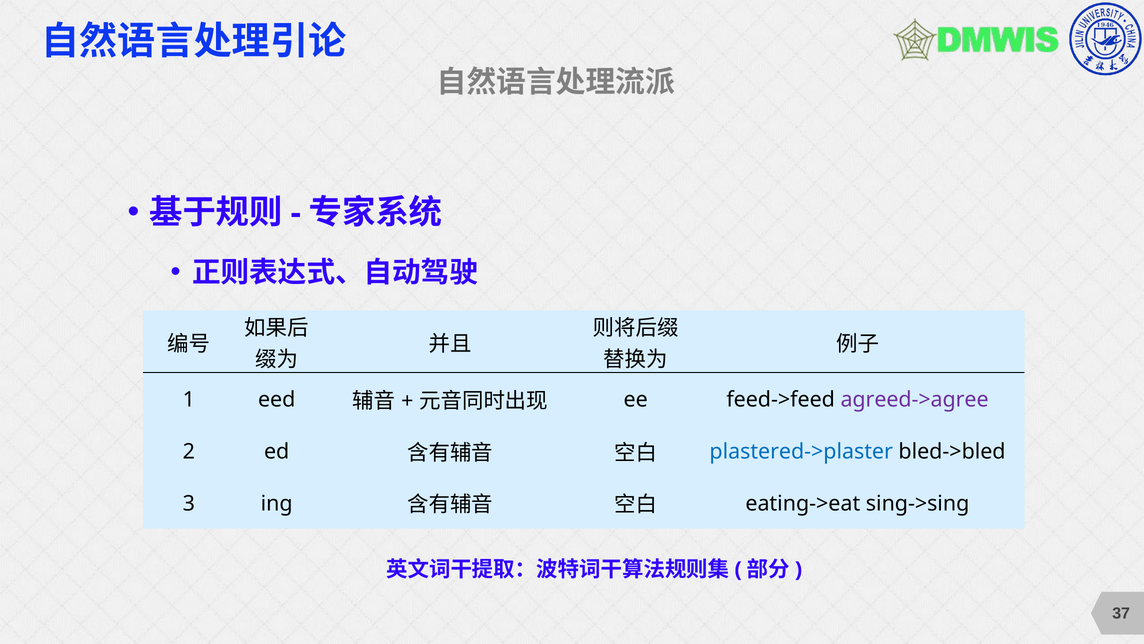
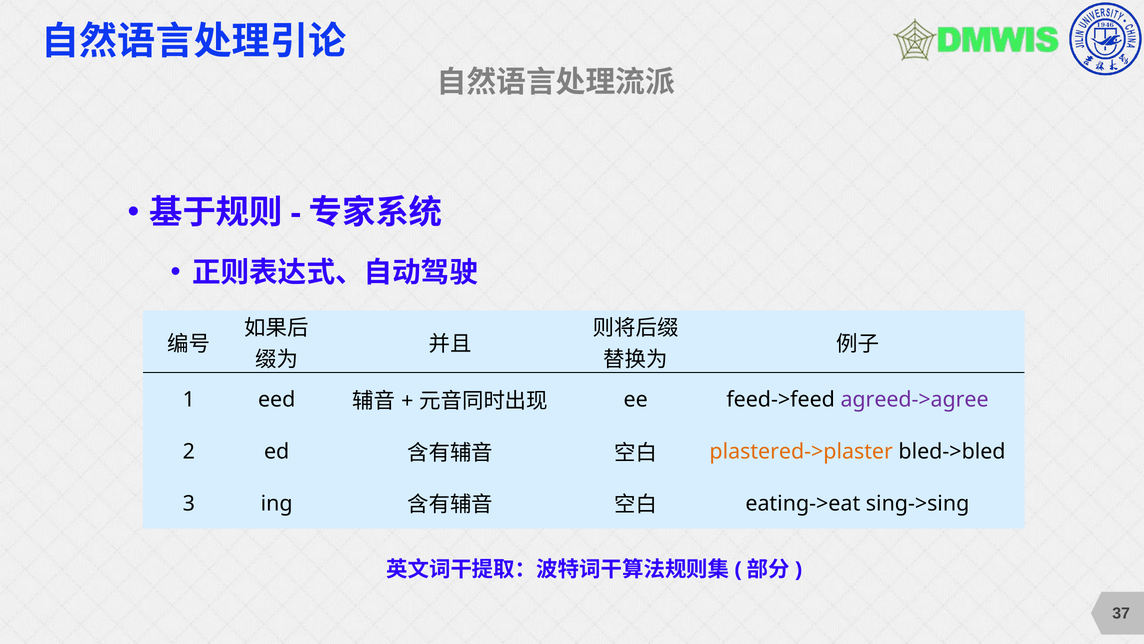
plastered->plaster colour: blue -> orange (801, 452)
